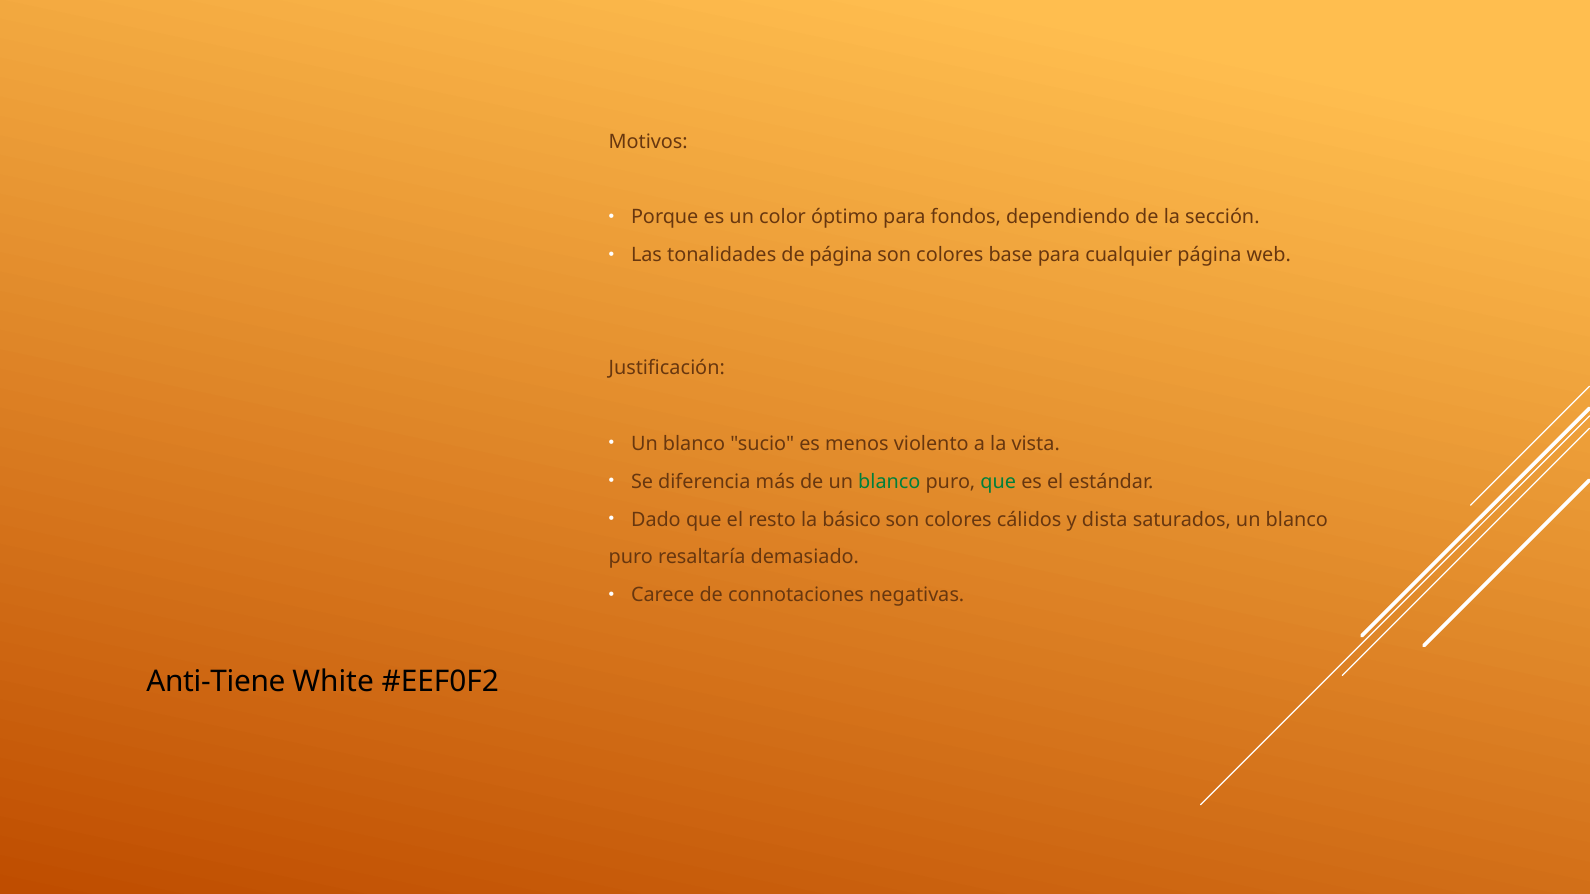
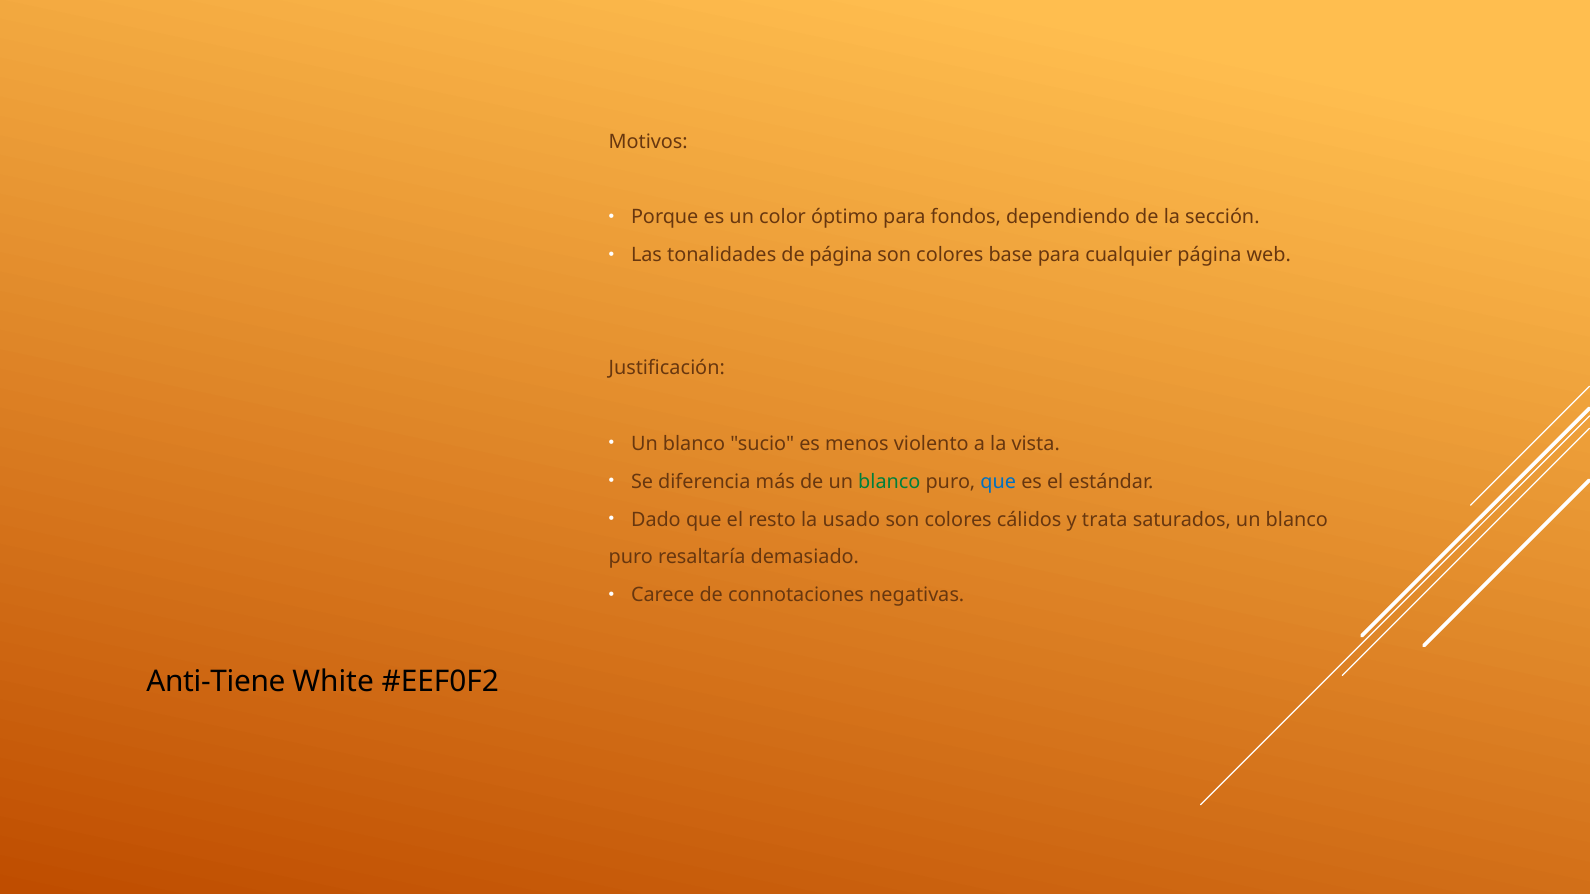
que colour: green -> blue (998, 482)
básico: básico -> usado (851, 520)
dista: dista -> trata (1105, 520)
